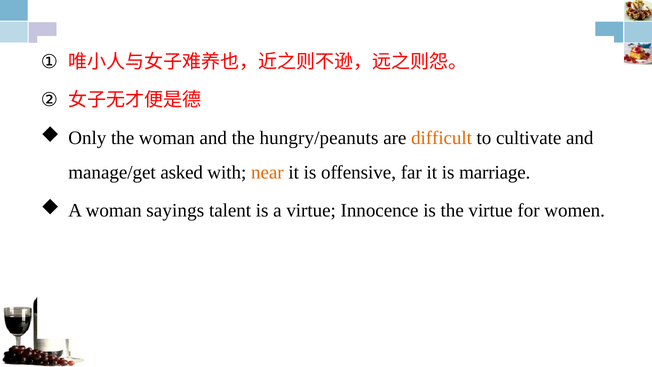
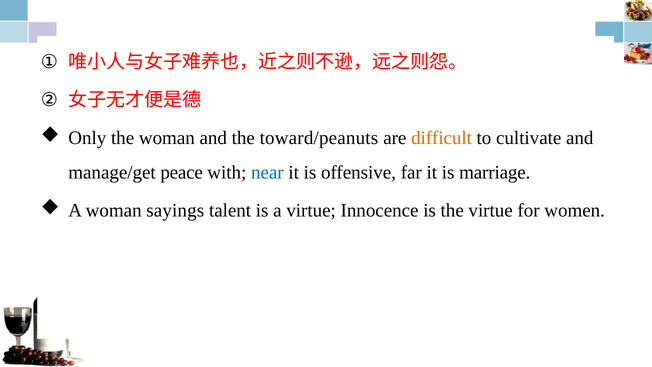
hungry/peanuts: hungry/peanuts -> toward/peanuts (319, 138)
asked: asked -> peace (182, 172)
near colour: orange -> blue (267, 172)
